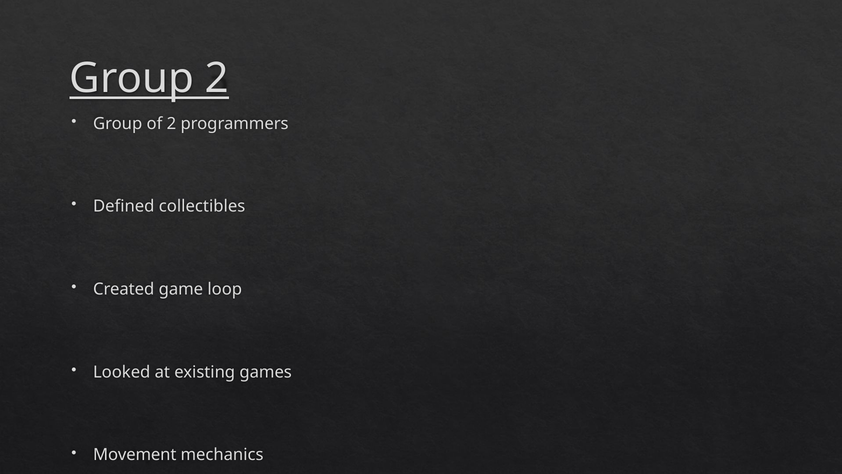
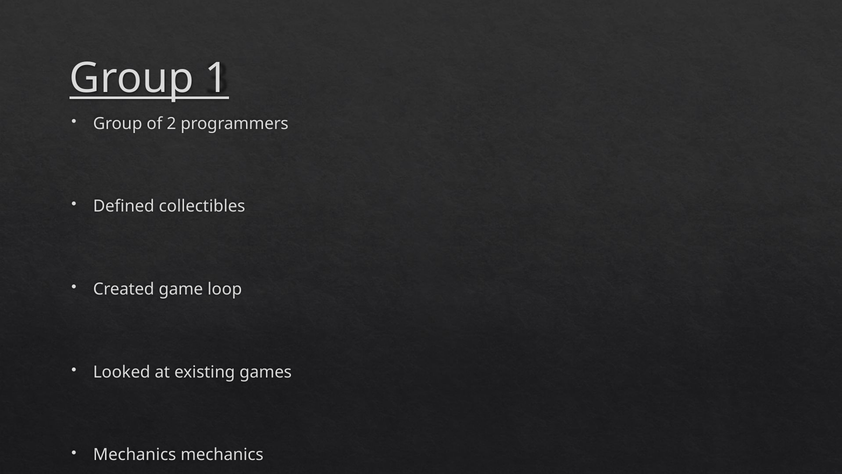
Group 2: 2 -> 1 (217, 79)
Movement: Movement -> Mechanics (135, 455)
